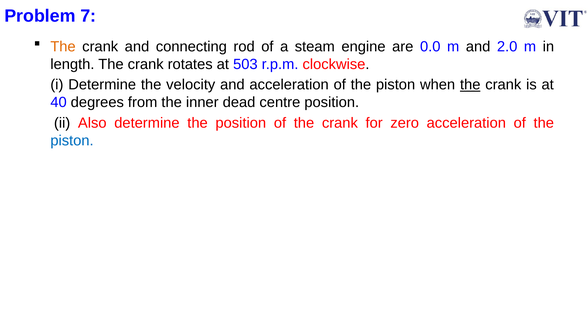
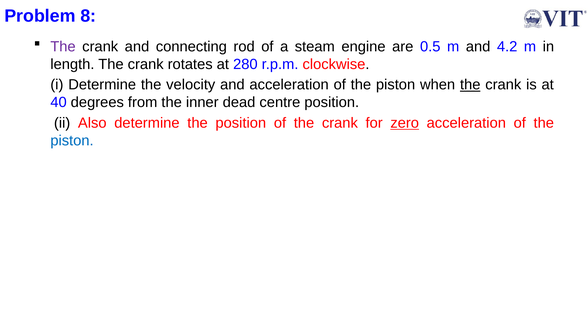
7: 7 -> 8 (88, 16)
The colour: orange -> purple (63, 47)
0.0: 0.0 -> 0.5 (430, 47)
2.0: 2.0 -> 4.2 (507, 47)
503: 503 -> 280 (245, 64)
zero underline: none -> present (405, 123)
